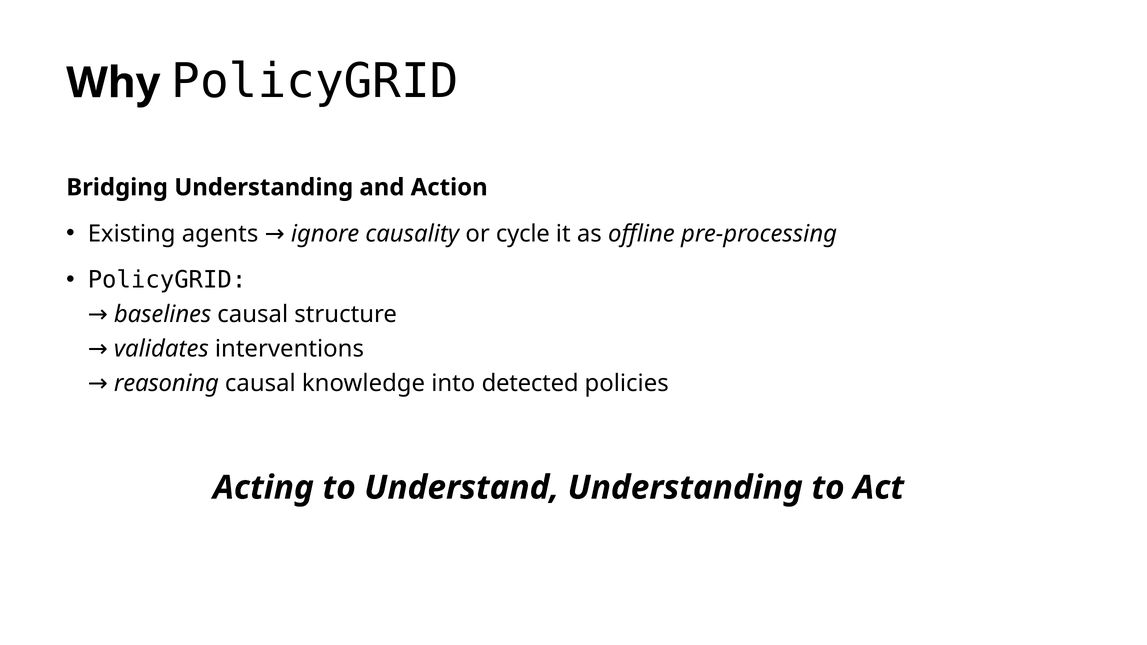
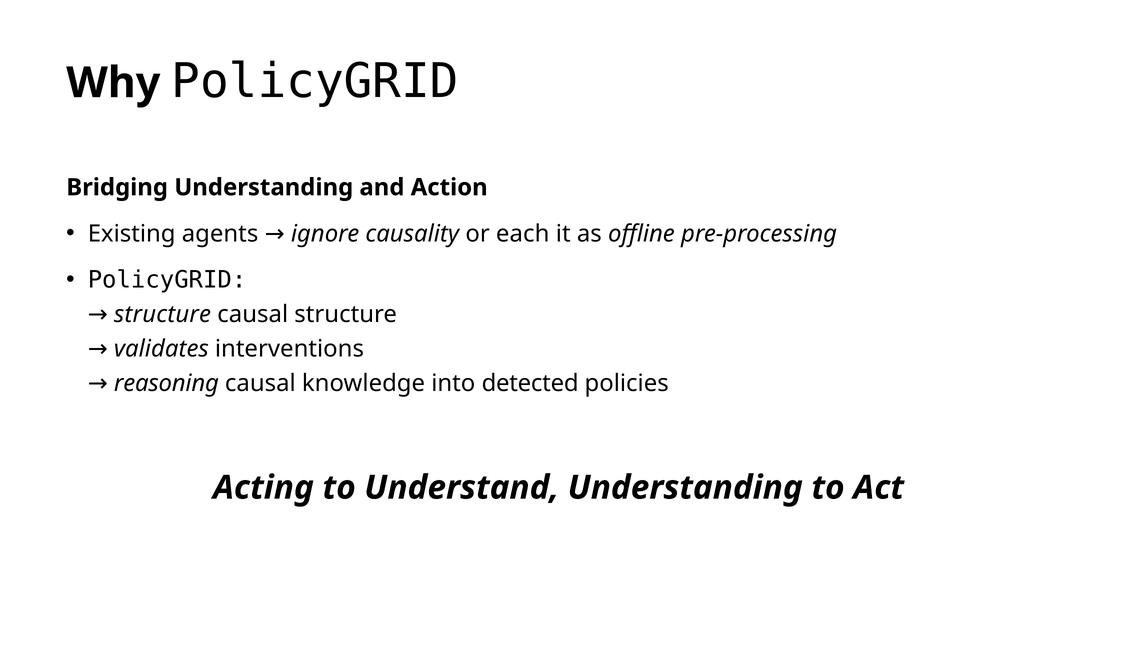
cycle: cycle -> each (523, 234)
baselines: baselines -> structure (163, 315)
